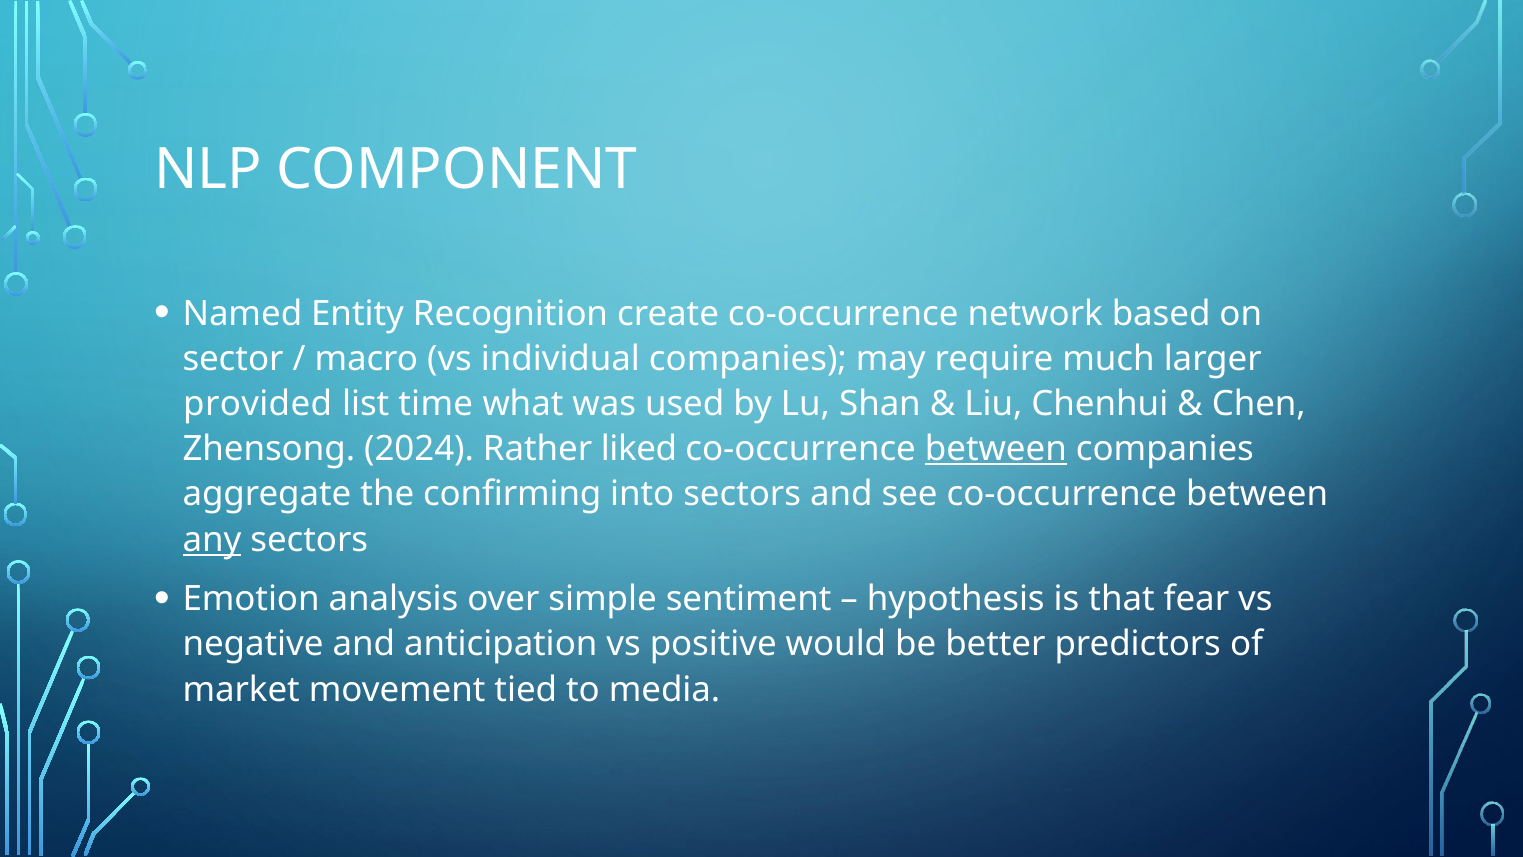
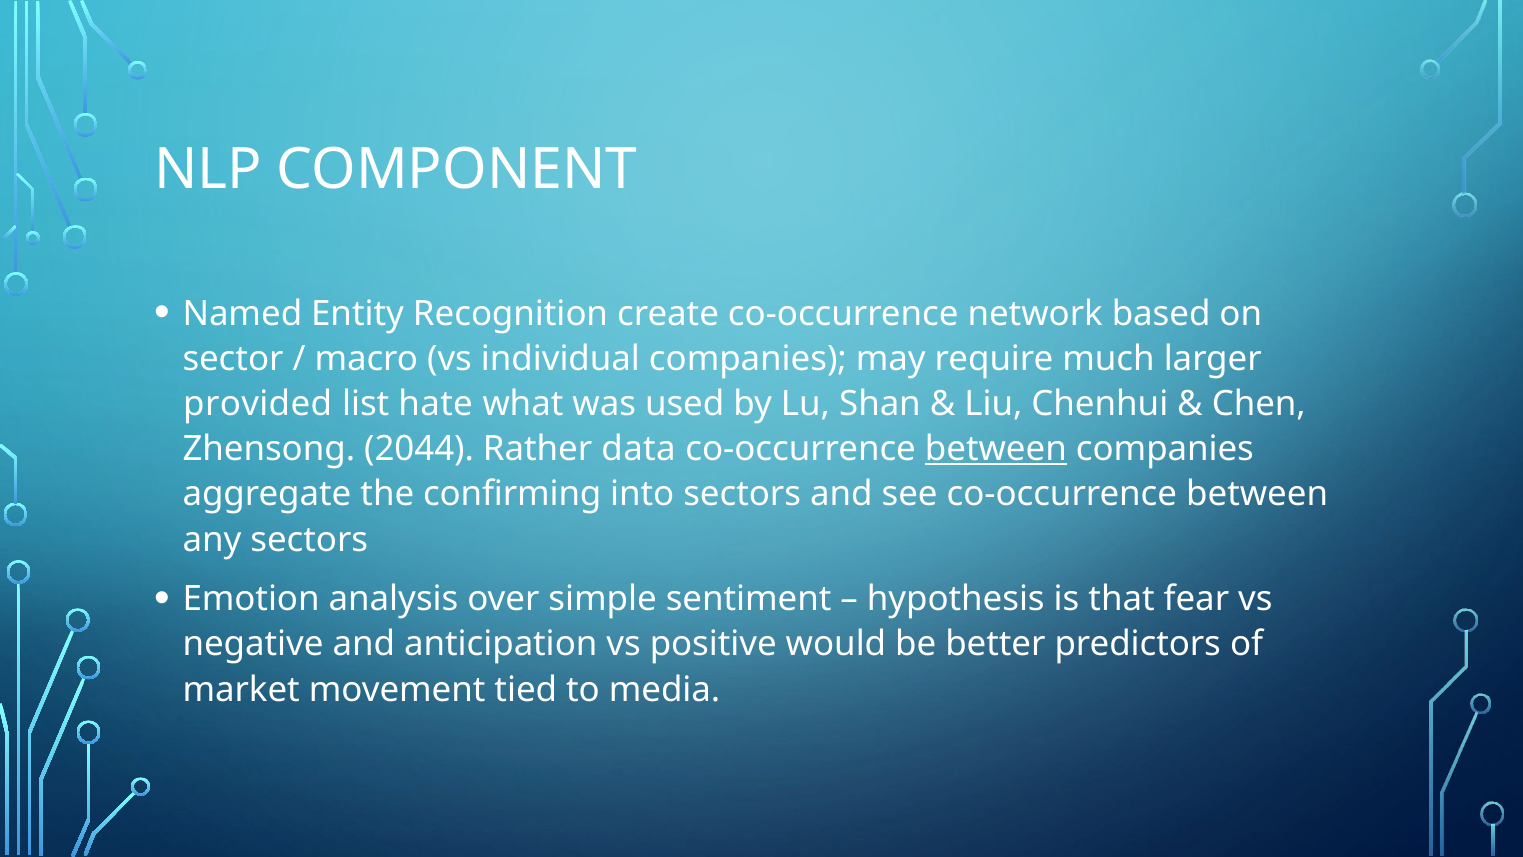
time: time -> hate (436, 404)
2024: 2024 -> 2044 (419, 449)
liked: liked -> data (639, 449)
any underline: present -> none (212, 539)
